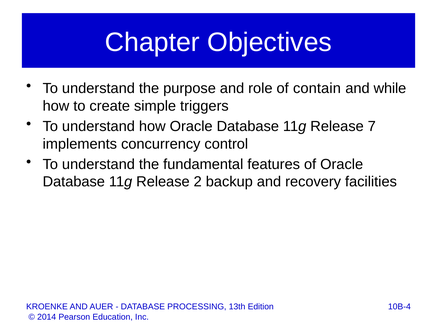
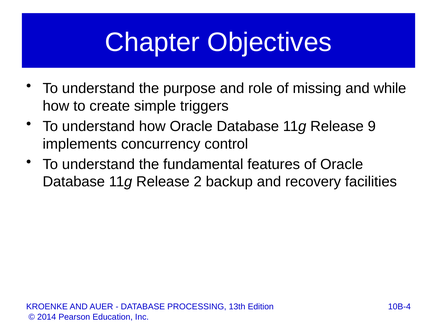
contain: contain -> missing (317, 88)
7: 7 -> 9 (372, 126)
